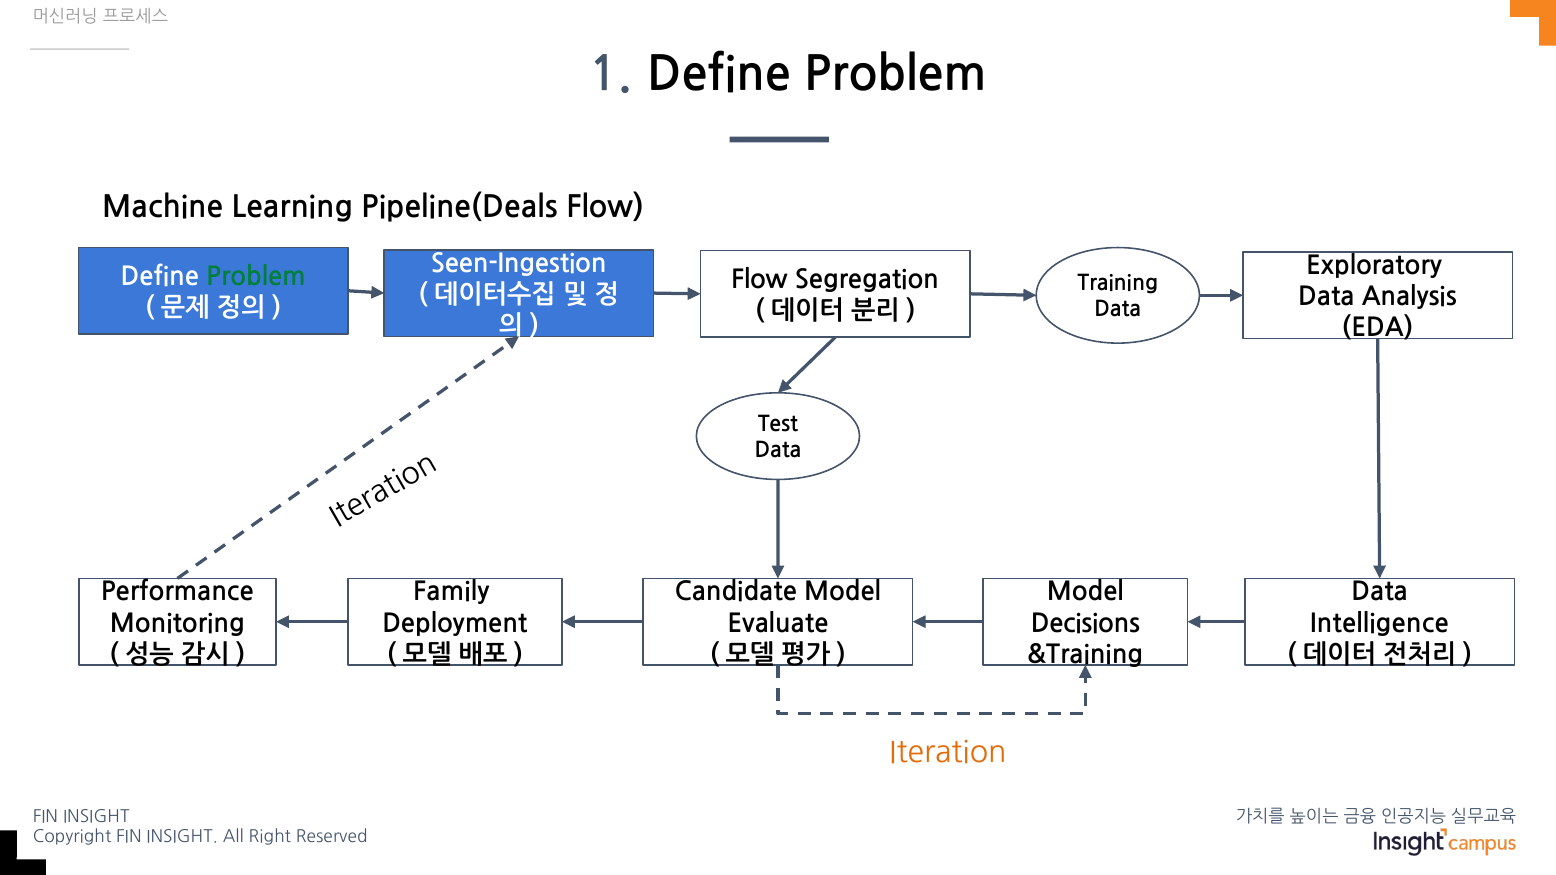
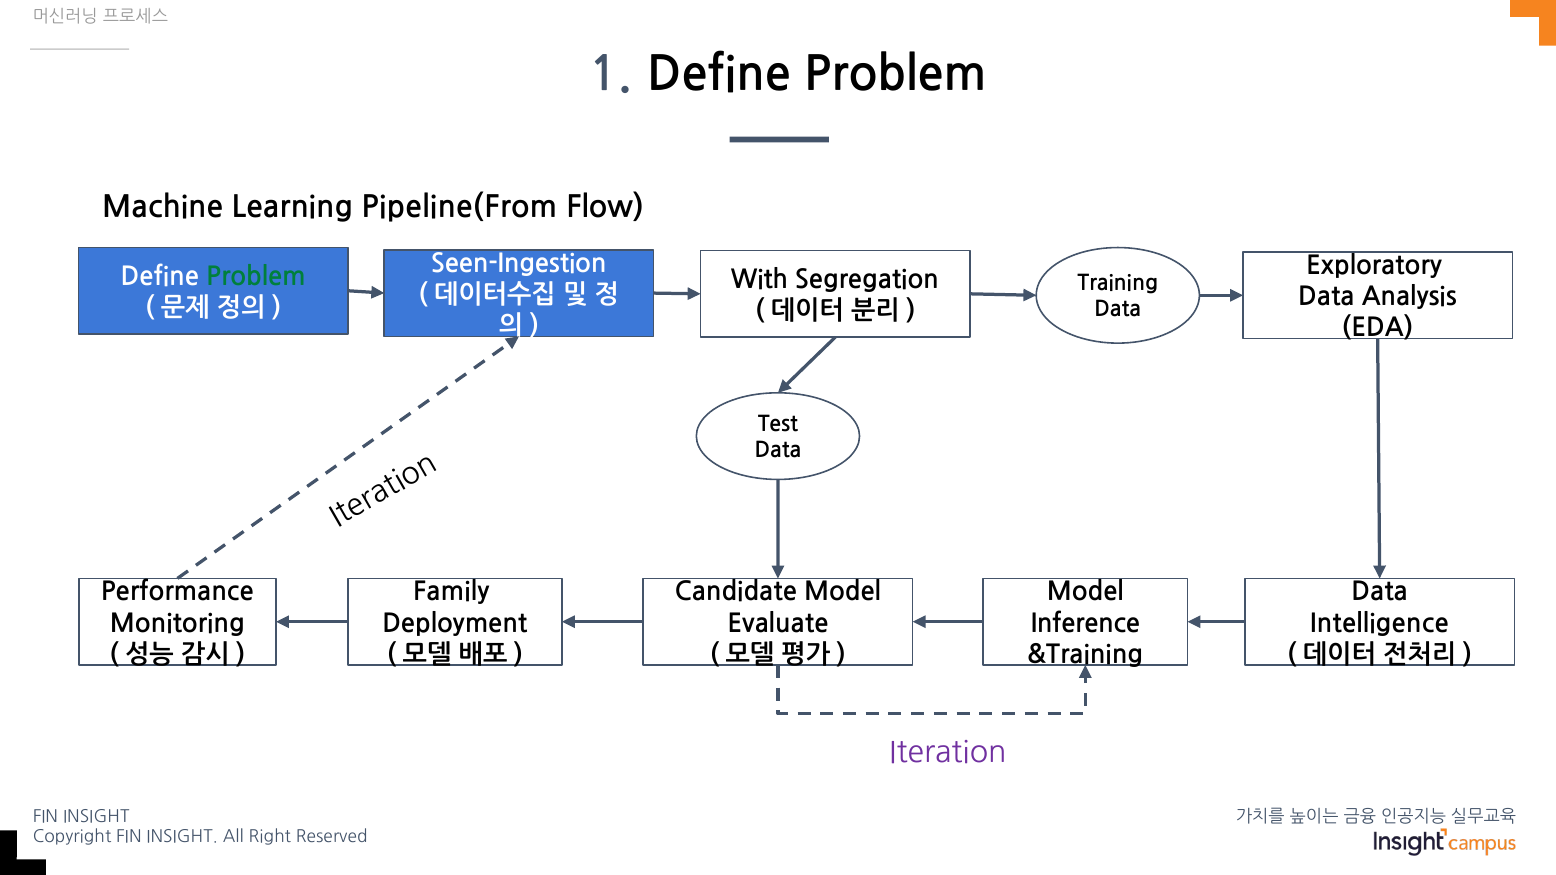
Pipeline(Deals: Pipeline(Deals -> Pipeline(From (459, 208)
Flow: Flow -> With (759, 280)
Decisions: Decisions -> Inference (1085, 624)
Iteration colour: orange -> purple (948, 753)
